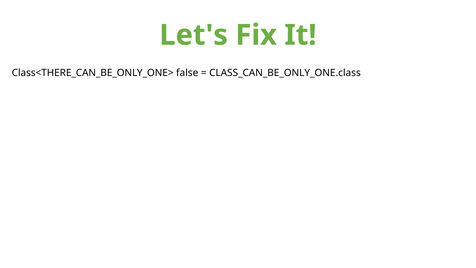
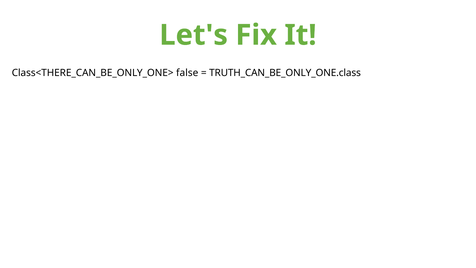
CLASS_CAN_BE_ONLY_ONE.class: CLASS_CAN_BE_ONLY_ONE.class -> TRUTH_CAN_BE_ONLY_ONE.class (285, 73)
